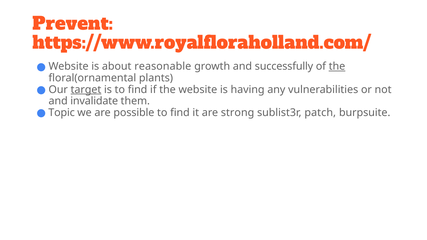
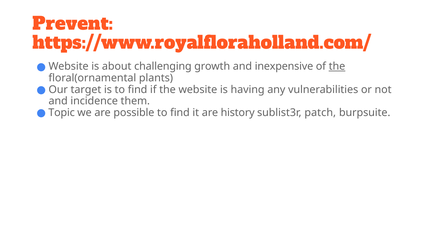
reasonable: reasonable -> challenging (163, 67)
successfully: successfully -> inexpensive (284, 67)
target underline: present -> none (86, 90)
invalidate: invalidate -> incidence (94, 101)
strong: strong -> history (238, 113)
